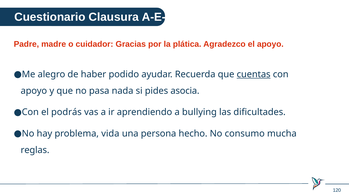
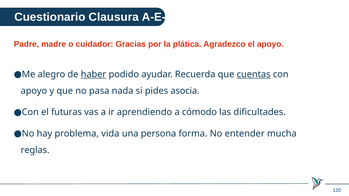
haber underline: none -> present (94, 74)
podrás: podrás -> futuras (66, 112)
bullying: bullying -> cómodo (199, 112)
hecho: hecho -> forma (193, 134)
consumo: consumo -> entender (245, 134)
